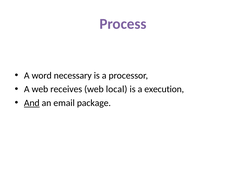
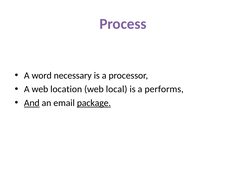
receives: receives -> location (66, 89)
execution: execution -> performs (164, 89)
package underline: none -> present (94, 103)
